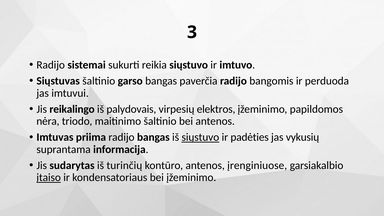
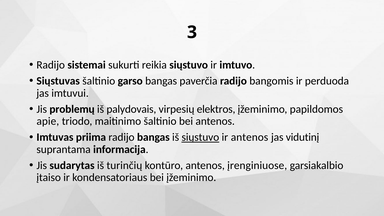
reikalingo: reikalingo -> problemų (72, 109)
nėra: nėra -> apie (48, 121)
ir padėties: padėties -> antenos (250, 137)
vykusių: vykusių -> vidutinį (303, 137)
įtaiso underline: present -> none (49, 178)
